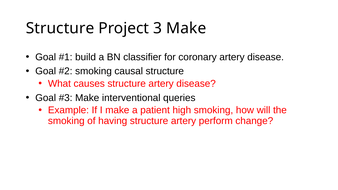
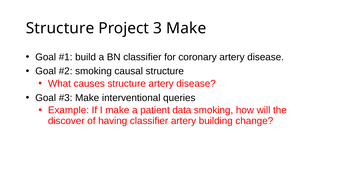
high: high -> data (182, 110)
smoking: smoking -> discover (66, 121)
having structure: structure -> classifier (149, 121)
perform: perform -> building (216, 121)
